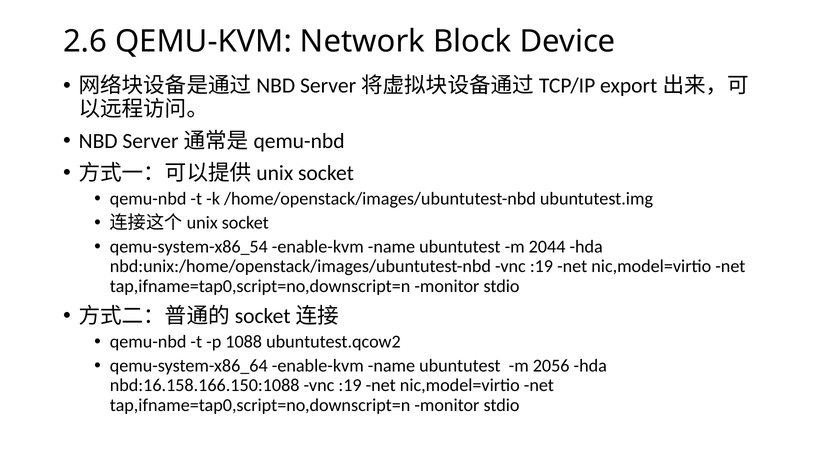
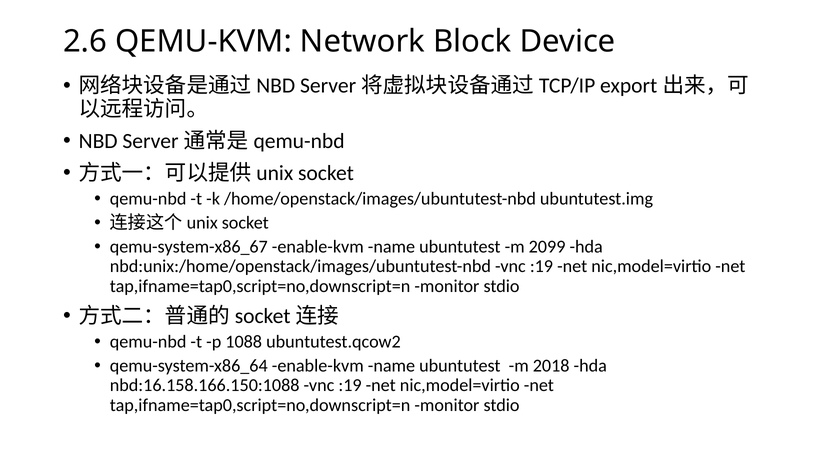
qemu-system-x86_54: qemu-system-x86_54 -> qemu-system-x86_67 (189, 246)
2044: 2044 -> 2099 (547, 246)
2056: 2056 -> 2018 (551, 365)
